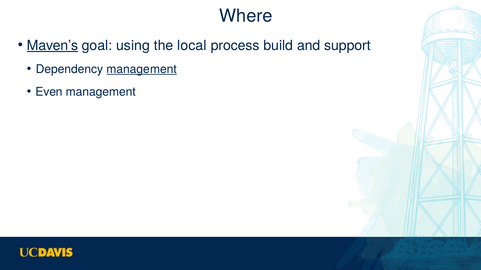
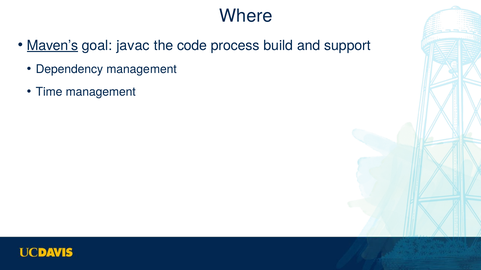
using: using -> javac (133, 46)
local: local -> code (192, 46)
management underline: present -> none (142, 69)
Even: Even -> Time (49, 92)
